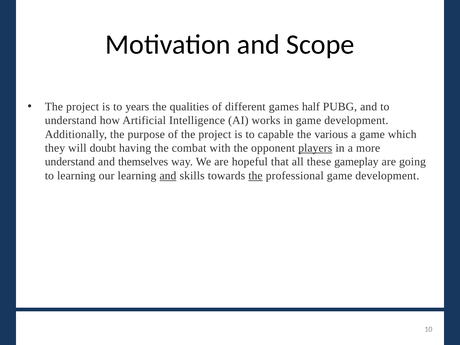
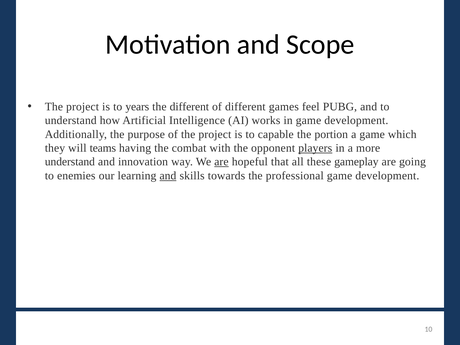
the qualities: qualities -> different (189, 107)
half: half -> feel (311, 107)
various: various -> portion (331, 134)
doubt: doubt -> teams (103, 148)
themselves: themselves -> innovation (143, 162)
are underline: none -> present (221, 162)
to learning: learning -> enemies (76, 176)
the underline: present -> none (255, 176)
